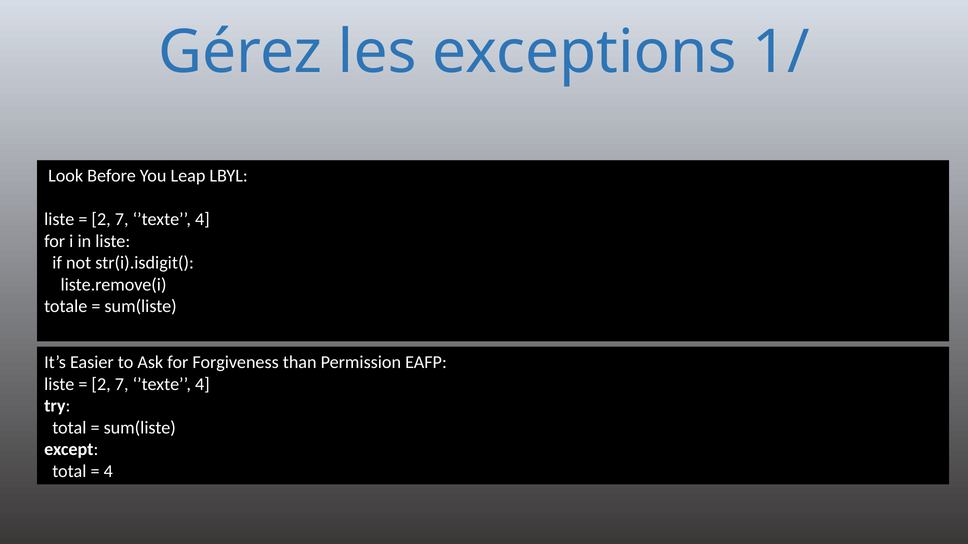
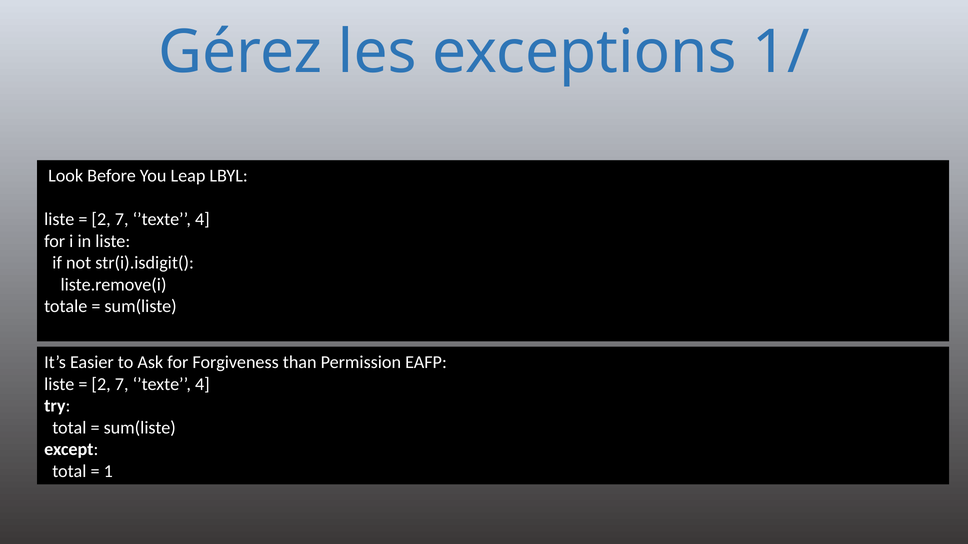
4: 4 -> 1 (108, 472)
